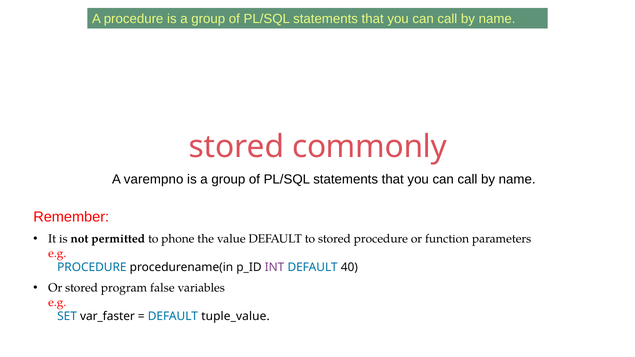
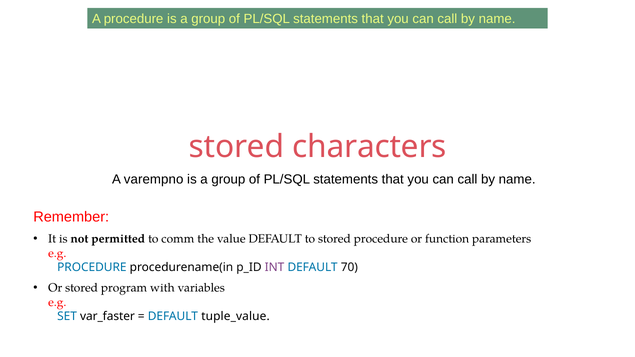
commonly: commonly -> characters (370, 147)
phone: phone -> comm (178, 239)
40: 40 -> 70 (349, 268)
false: false -> with (162, 288)
